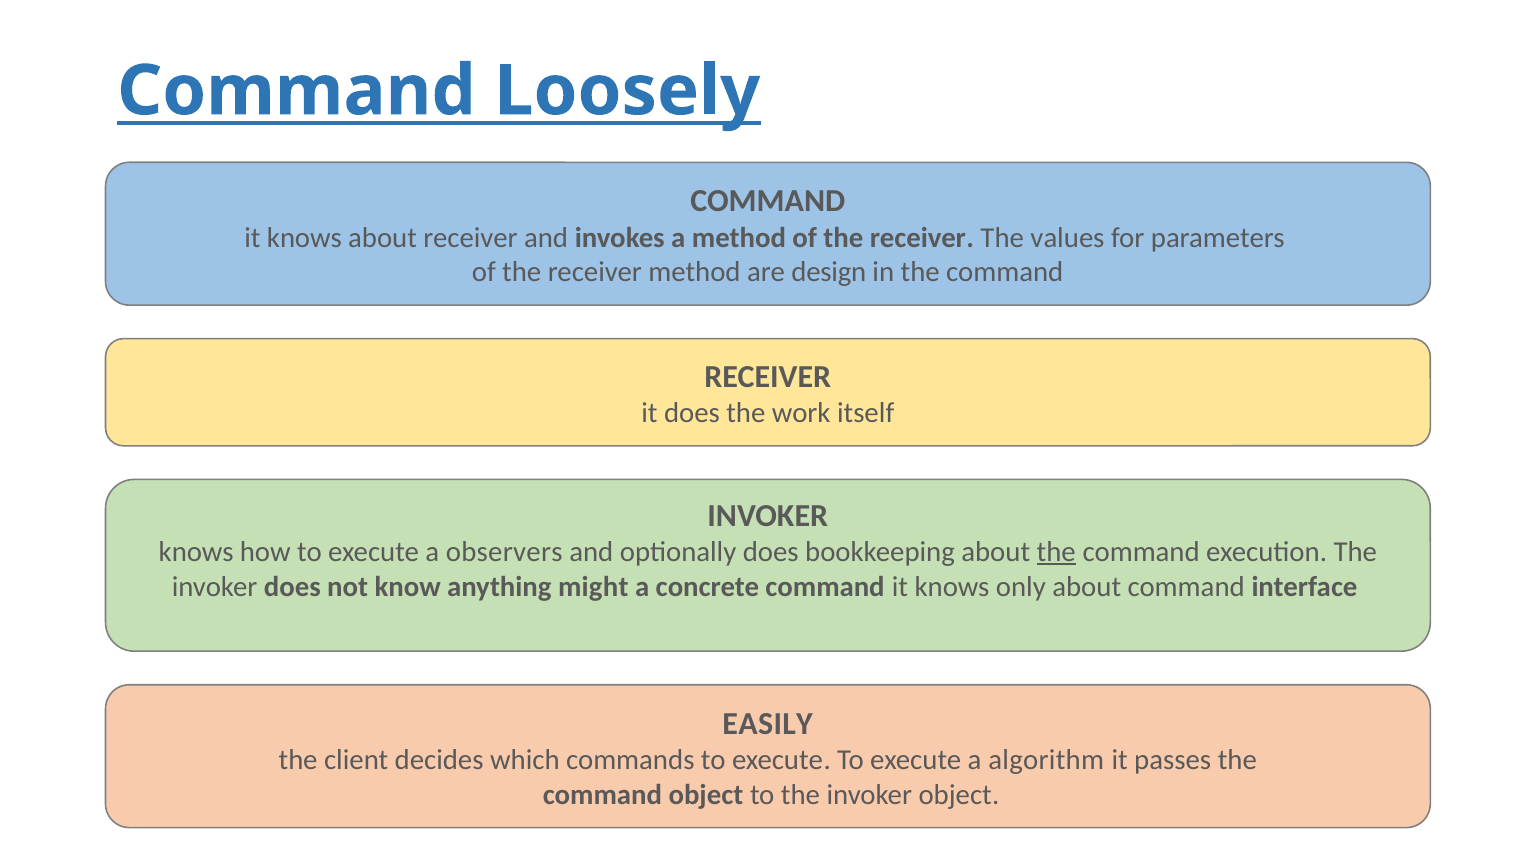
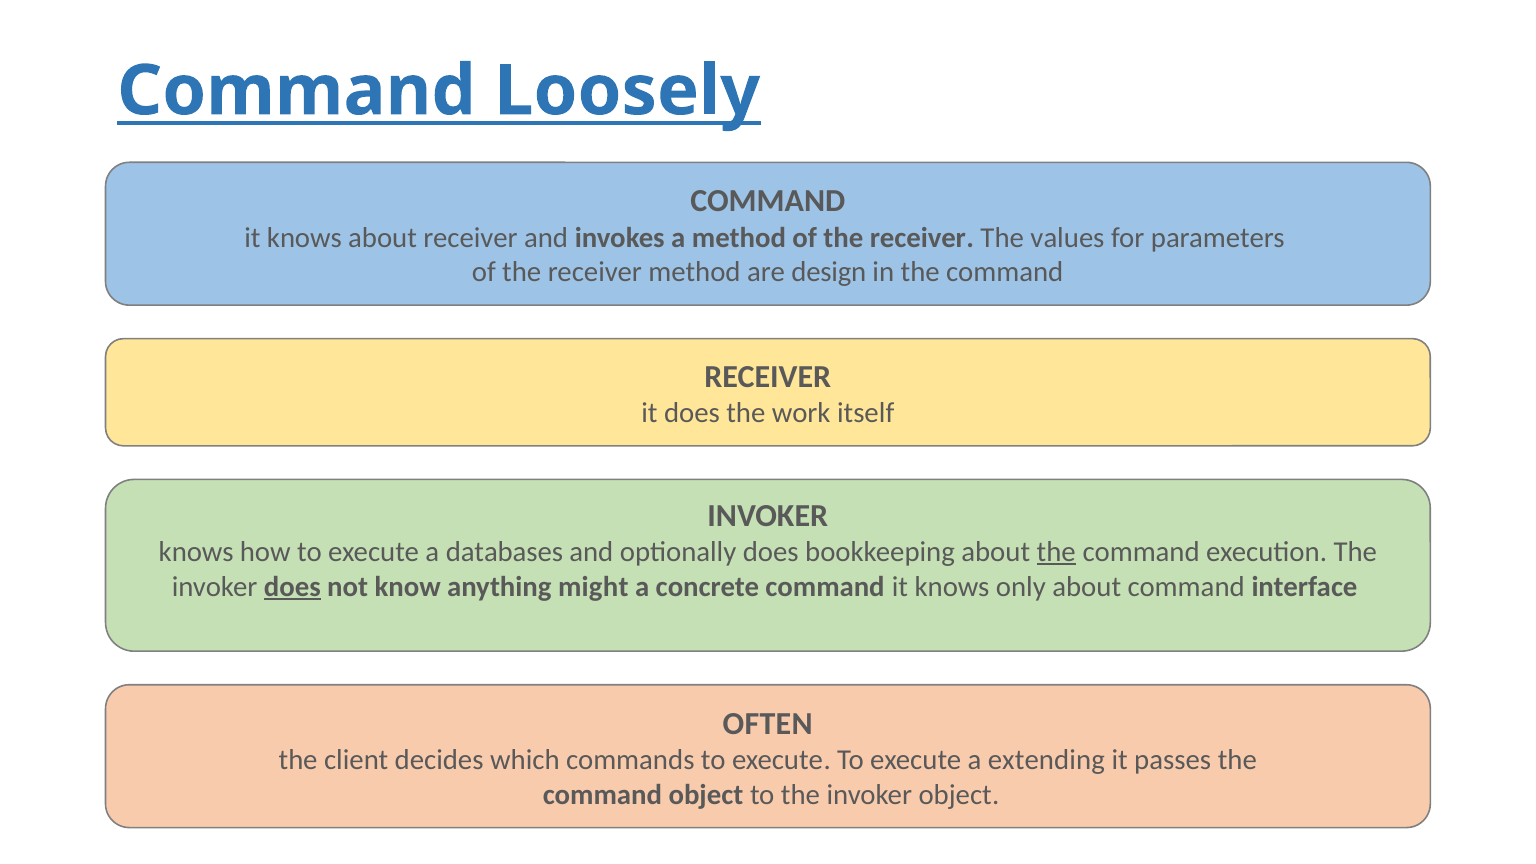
observers: observers -> databases (504, 552)
does underline: none -> present (292, 586)
EASILY: EASILY -> OFTEN (768, 724)
algorithm: algorithm -> extending (1046, 760)
